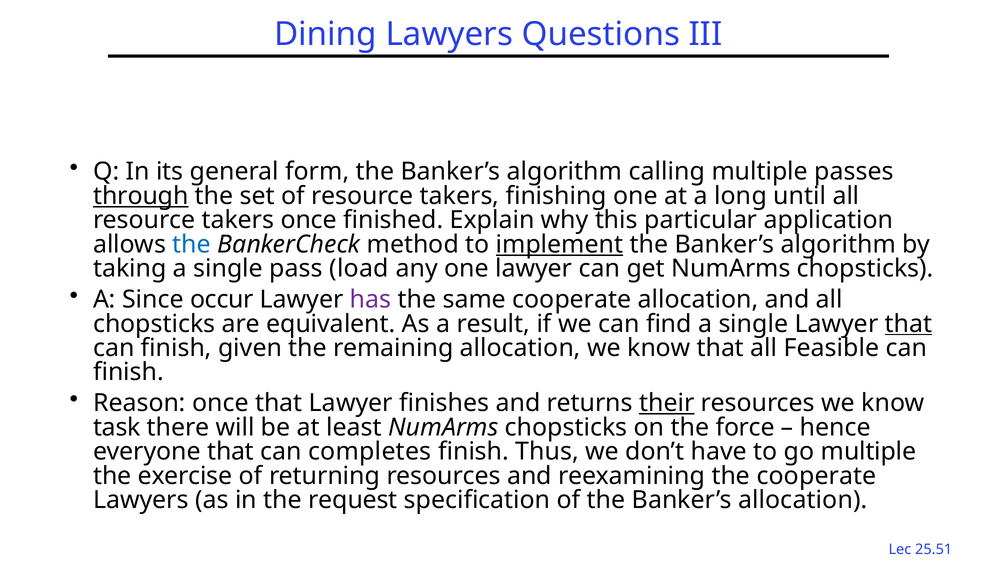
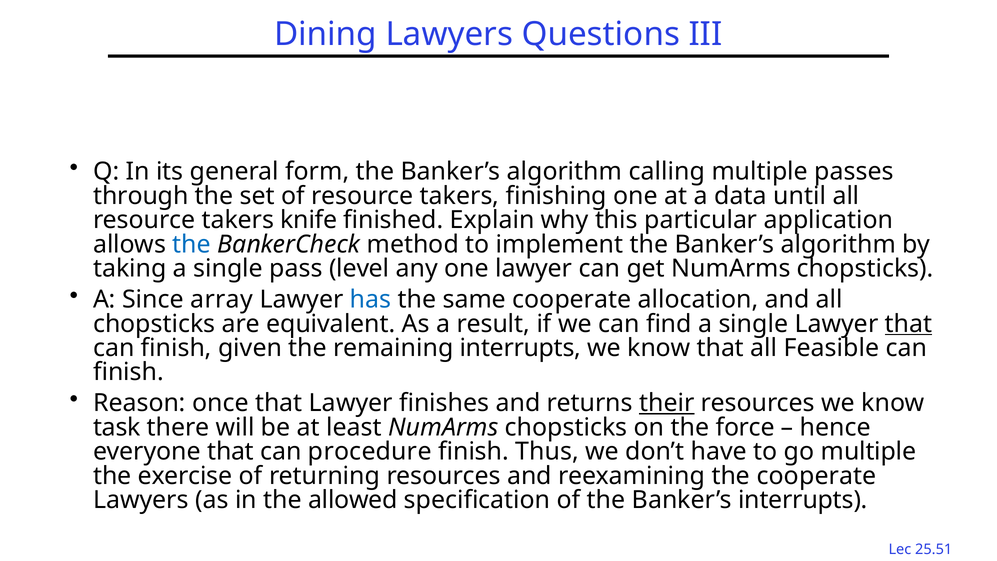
through underline: present -> none (141, 196)
long: long -> data (741, 196)
takers once: once -> knife (309, 220)
implement underline: present -> none (560, 244)
load: load -> level (359, 268)
occur: occur -> array (222, 299)
has colour: purple -> blue (371, 299)
remaining allocation: allocation -> interrupts (520, 348)
completes: completes -> procedure (370, 452)
request: request -> allowed (353, 500)
Banker’s allocation: allocation -> interrupts (803, 500)
